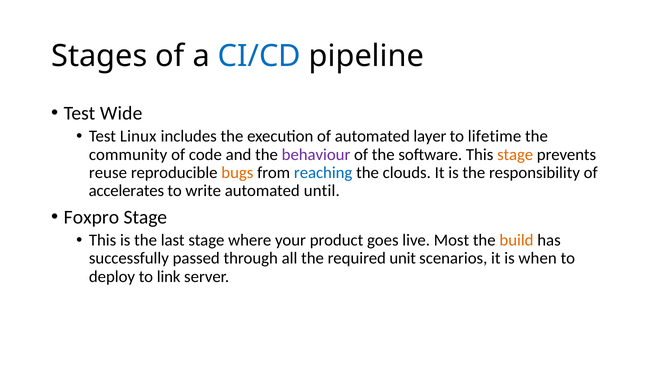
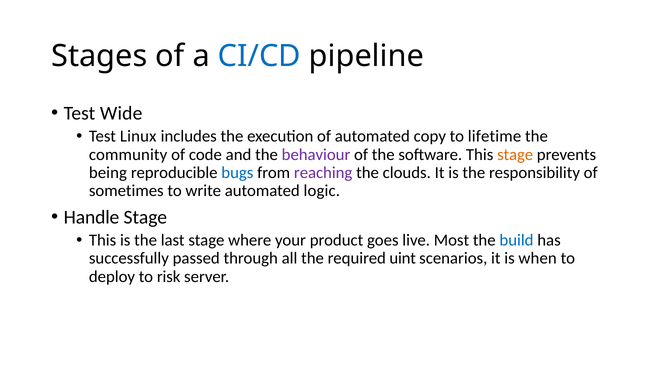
layer: layer -> copy (430, 137)
reuse: reuse -> being (108, 173)
bugs colour: orange -> blue (237, 173)
reaching colour: blue -> purple (323, 173)
accelerates: accelerates -> sometimes (126, 191)
until: until -> logic (322, 191)
Foxpro: Foxpro -> Handle (92, 218)
build colour: orange -> blue (517, 241)
unit: unit -> uint (403, 259)
link: link -> risk (169, 277)
